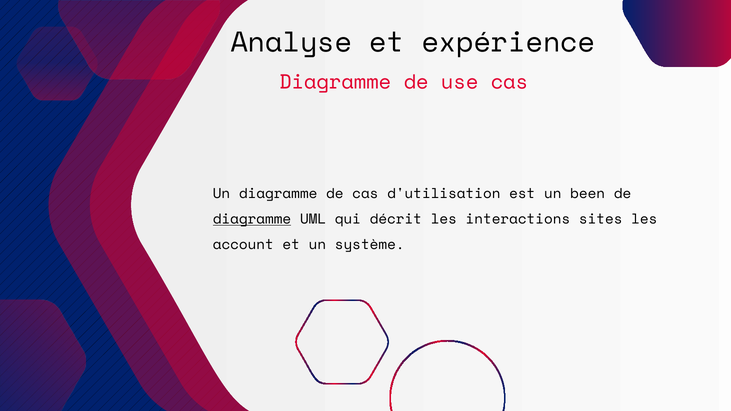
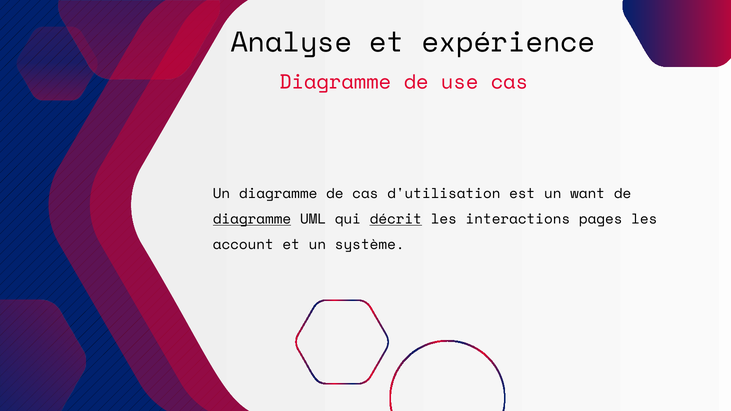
been: been -> want (588, 194)
décrit underline: none -> present (396, 219)
sites: sites -> pages (601, 219)
